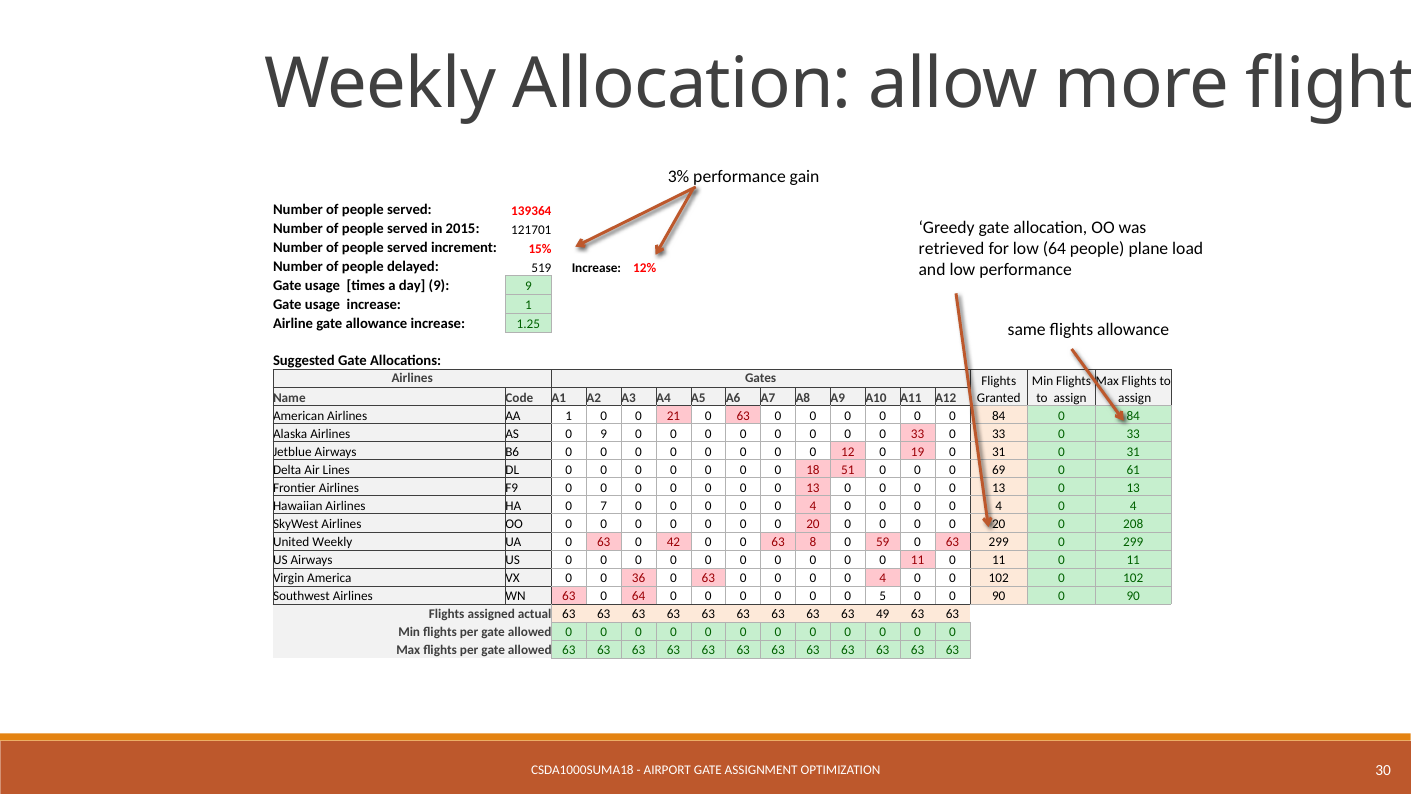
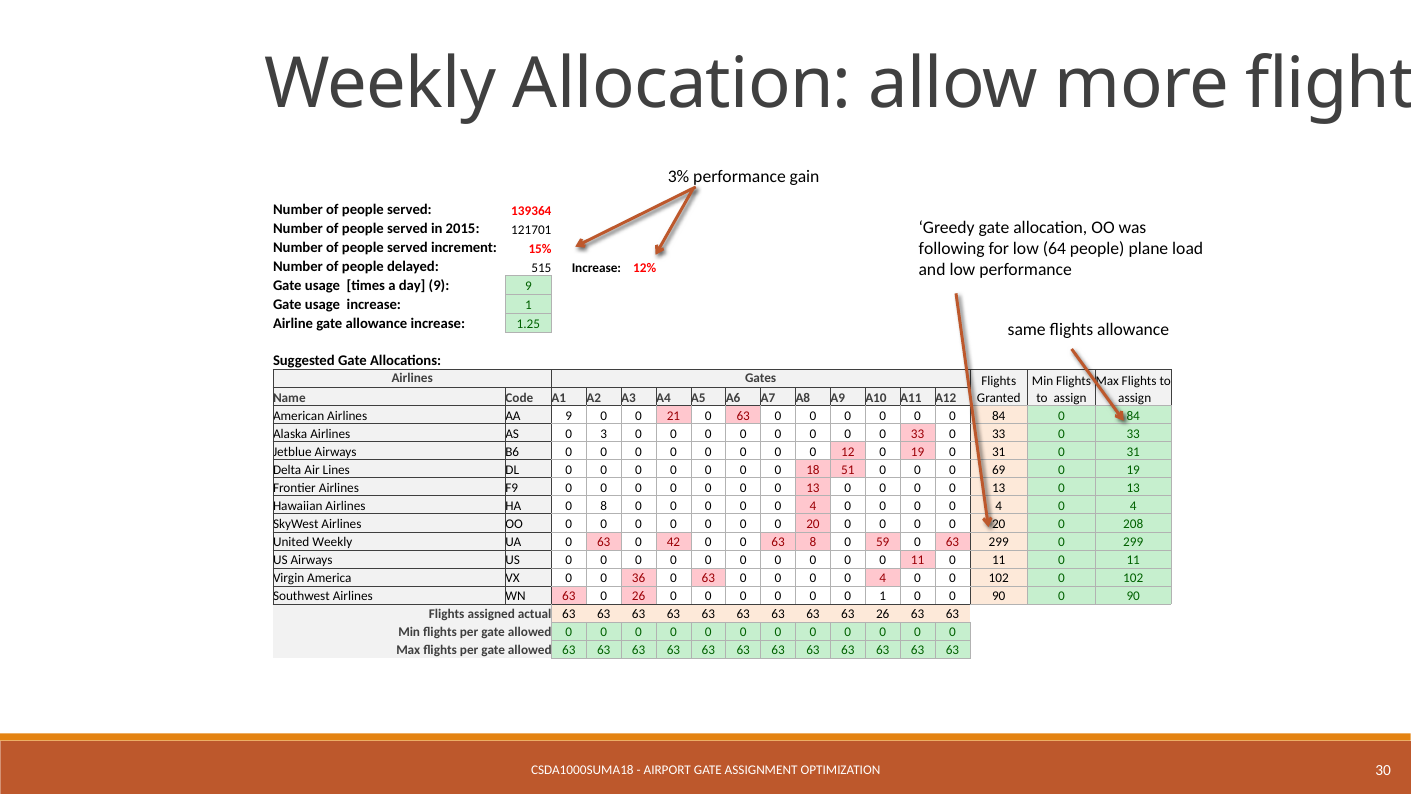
retrieved: retrieved -> following (952, 249)
519: 519 -> 515 (541, 268)
AA 1: 1 -> 9 (569, 416)
0 9: 9 -> 3 (604, 434)
61: 61 -> 19 (1133, 470)
0 7: 7 -> 8 (604, 506)
0 64: 64 -> 26 (639, 596)
0 5: 5 -> 1 (883, 596)
63 49: 49 -> 26 (883, 614)
